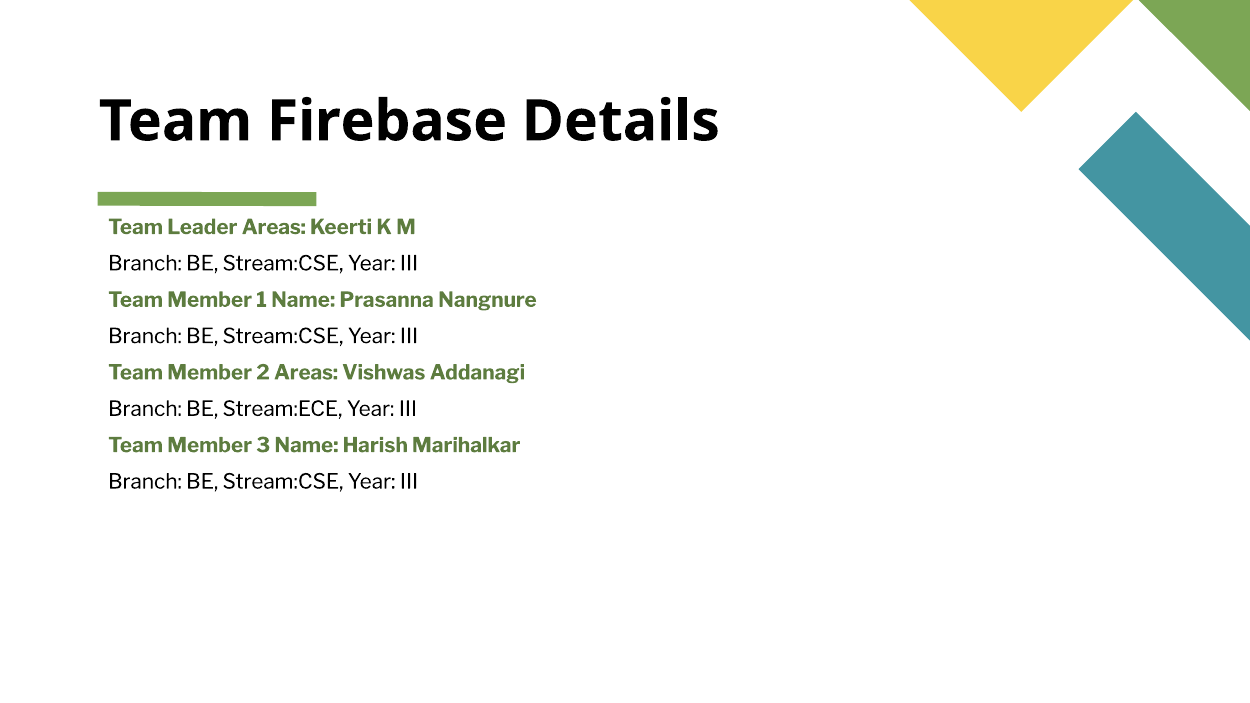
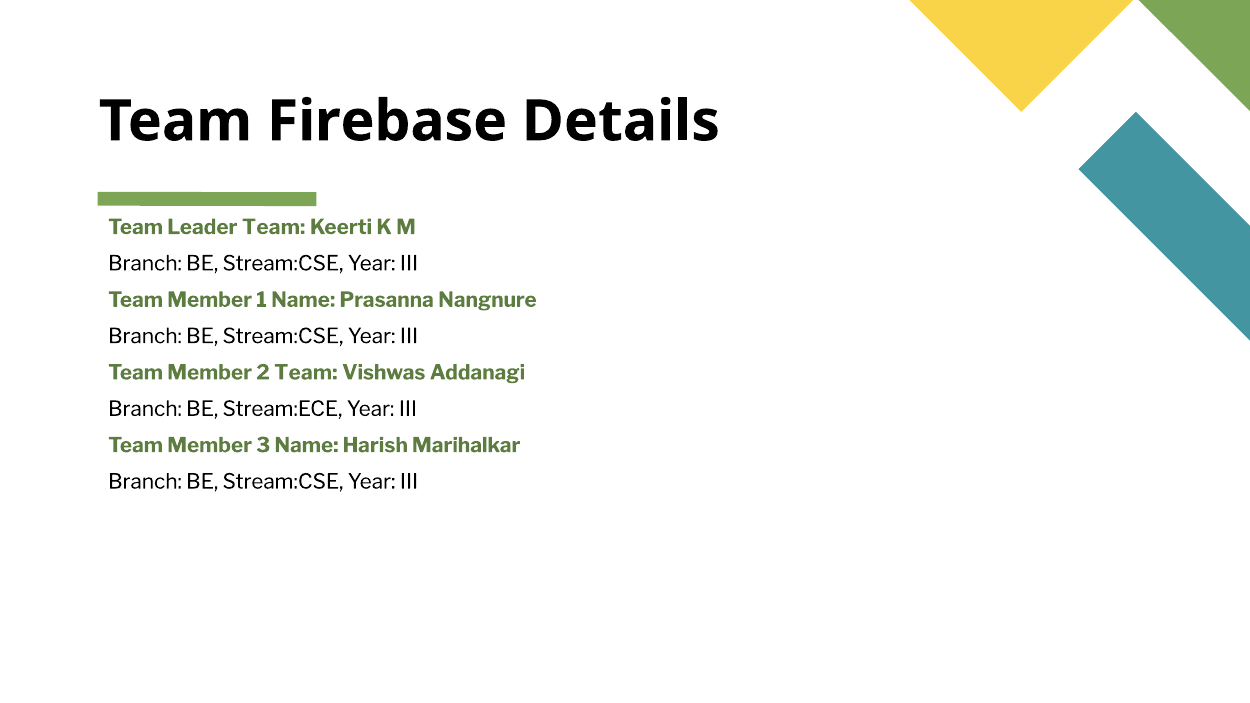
Leader Areas: Areas -> Team (274, 227)
2 Areas: Areas -> Team (306, 373)
